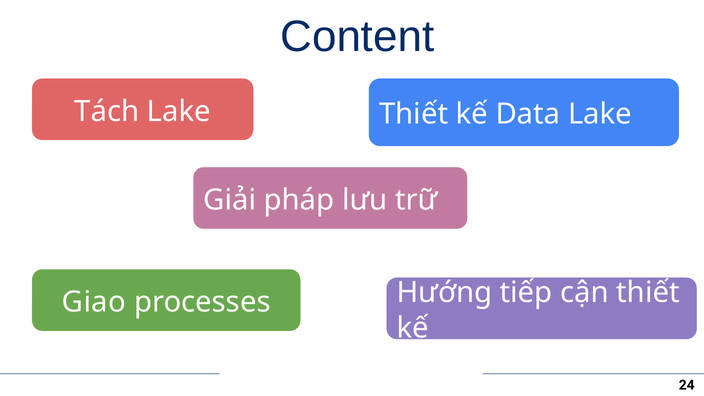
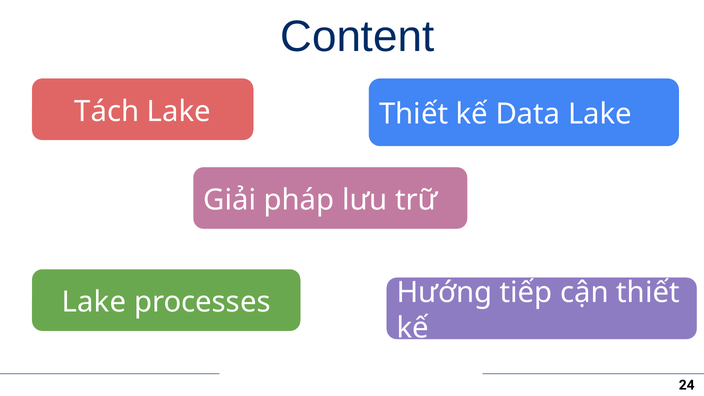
Giao: Giao -> Lake (94, 302)
